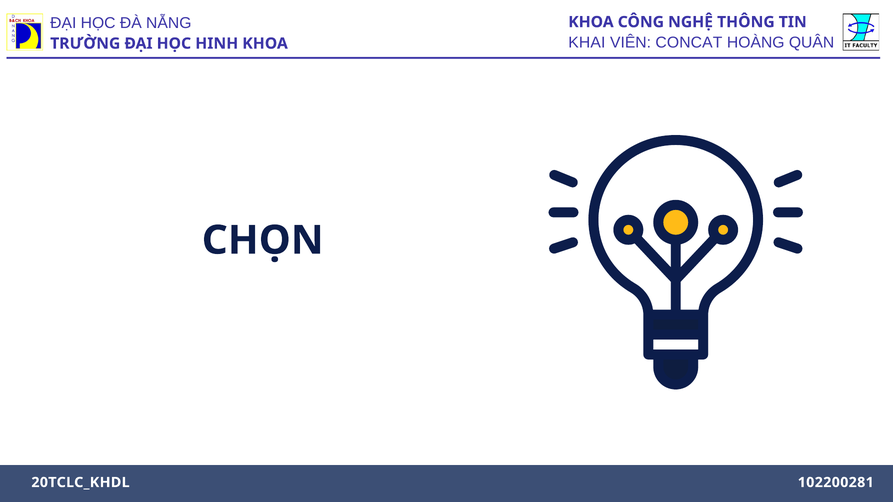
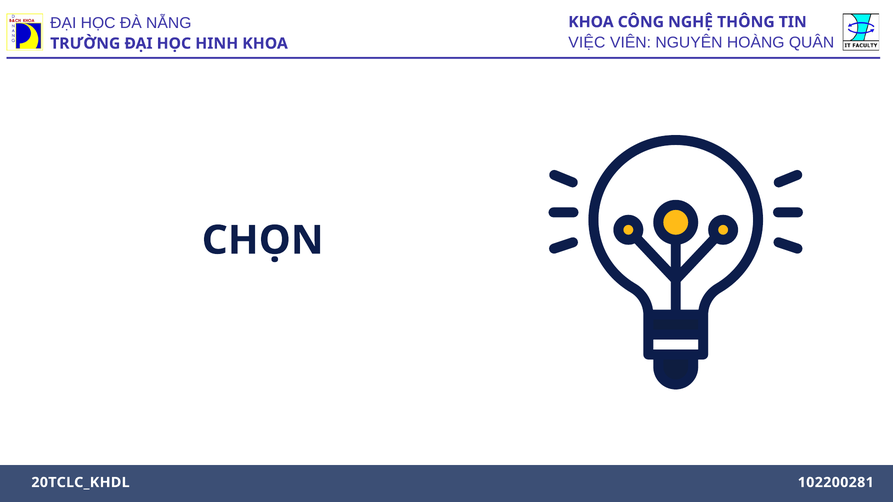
KHAI: KHAI -> VIỆC (587, 42)
CONCAT: CONCAT -> NGUYÊN (689, 42)
